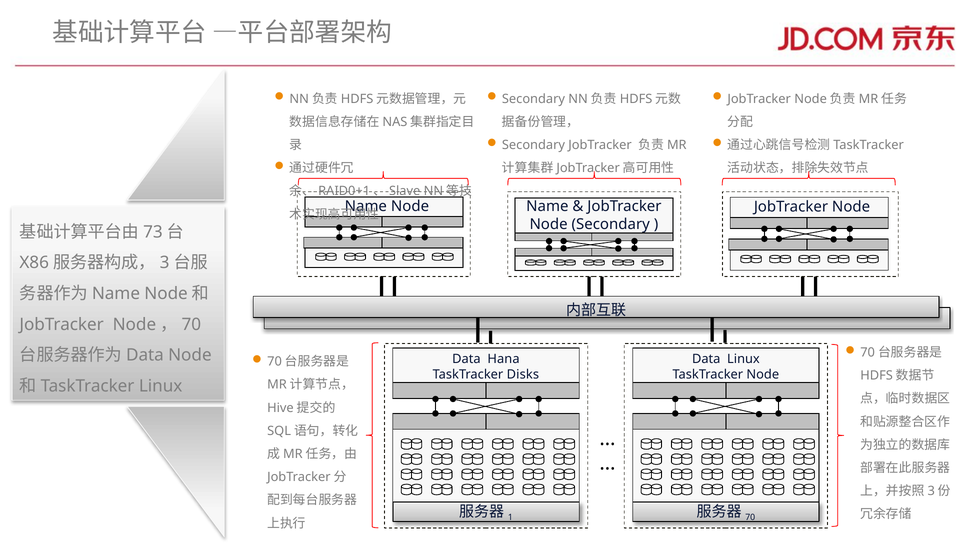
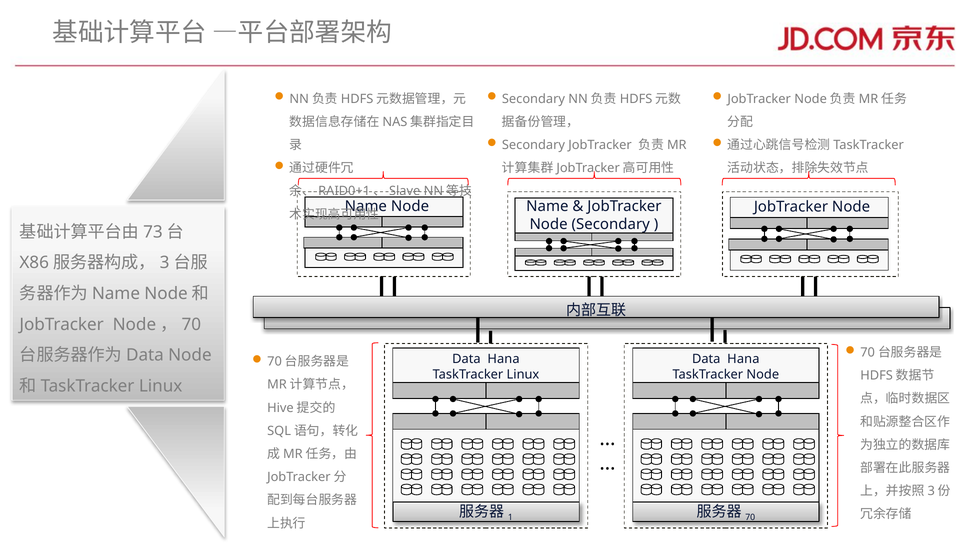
Linux: Linux -> Hana (743, 359)
TaskTracker Disks: Disks -> Linux (523, 375)
